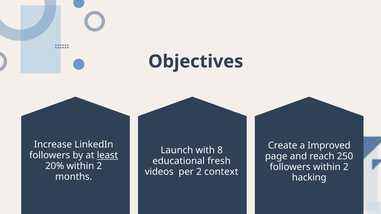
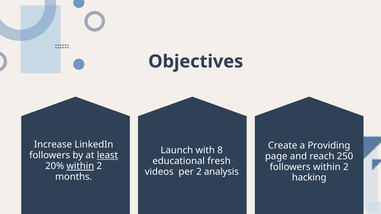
Improved: Improved -> Providing (329, 146)
within underline: none -> present (80, 166)
context: context -> analysis (221, 172)
